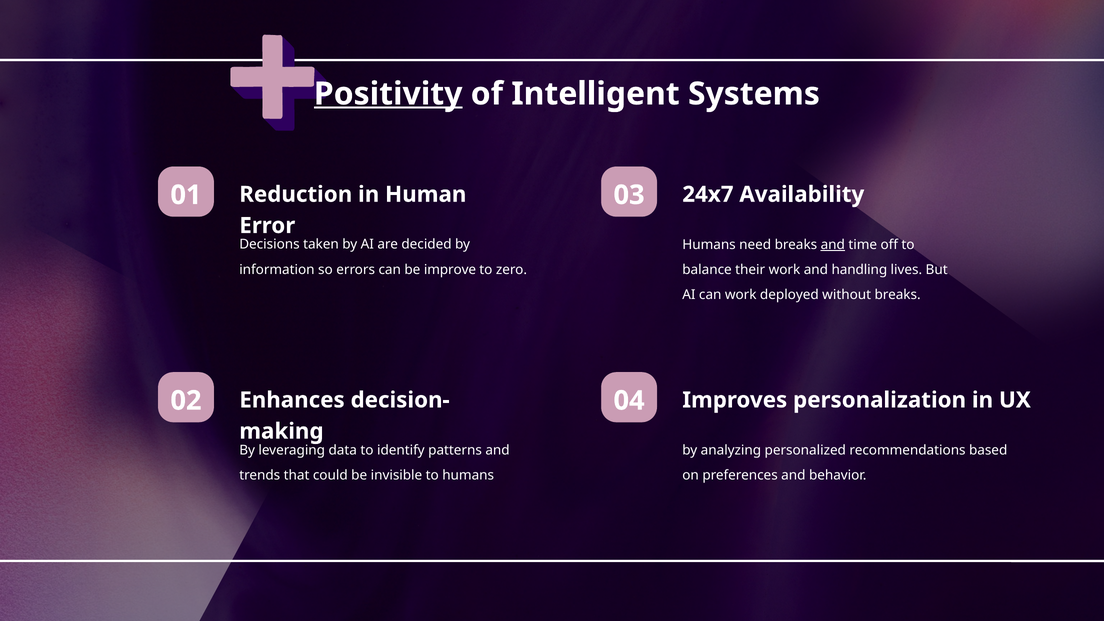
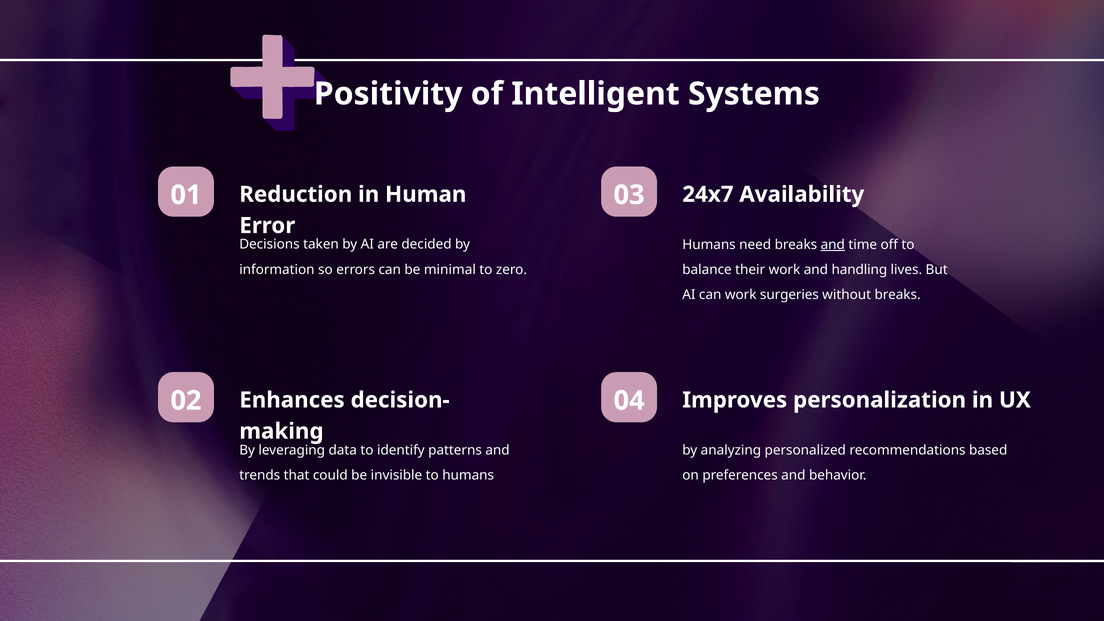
Positivity underline: present -> none (388, 94)
improve: improve -> minimal (450, 270)
deployed: deployed -> surgeries (789, 295)
